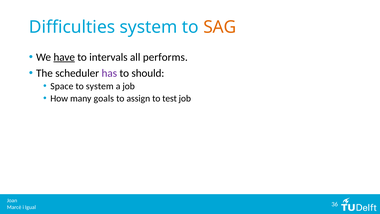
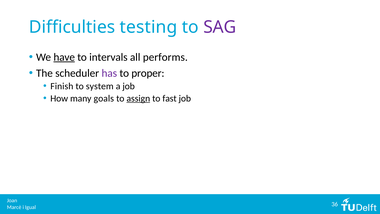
Difficulties system: system -> testing (148, 27)
SAG colour: orange -> purple (220, 27)
should: should -> proper (148, 73)
Space: Space -> Finish (62, 86)
assign underline: none -> present (138, 98)
test: test -> fast (170, 98)
